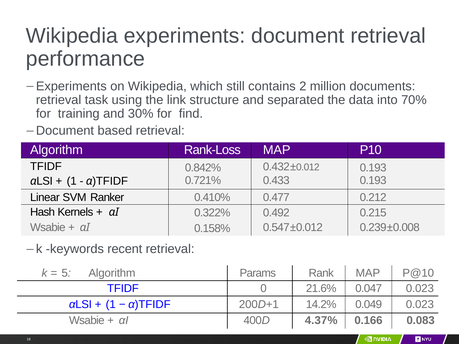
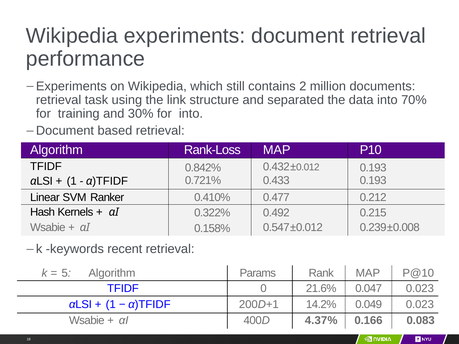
for find: find -> into (191, 114)
